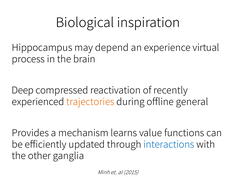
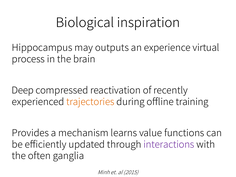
depend: depend -> outputs (112, 48)
general: general -> training (192, 102)
interactions colour: blue -> purple (169, 145)
other: other -> often (39, 156)
